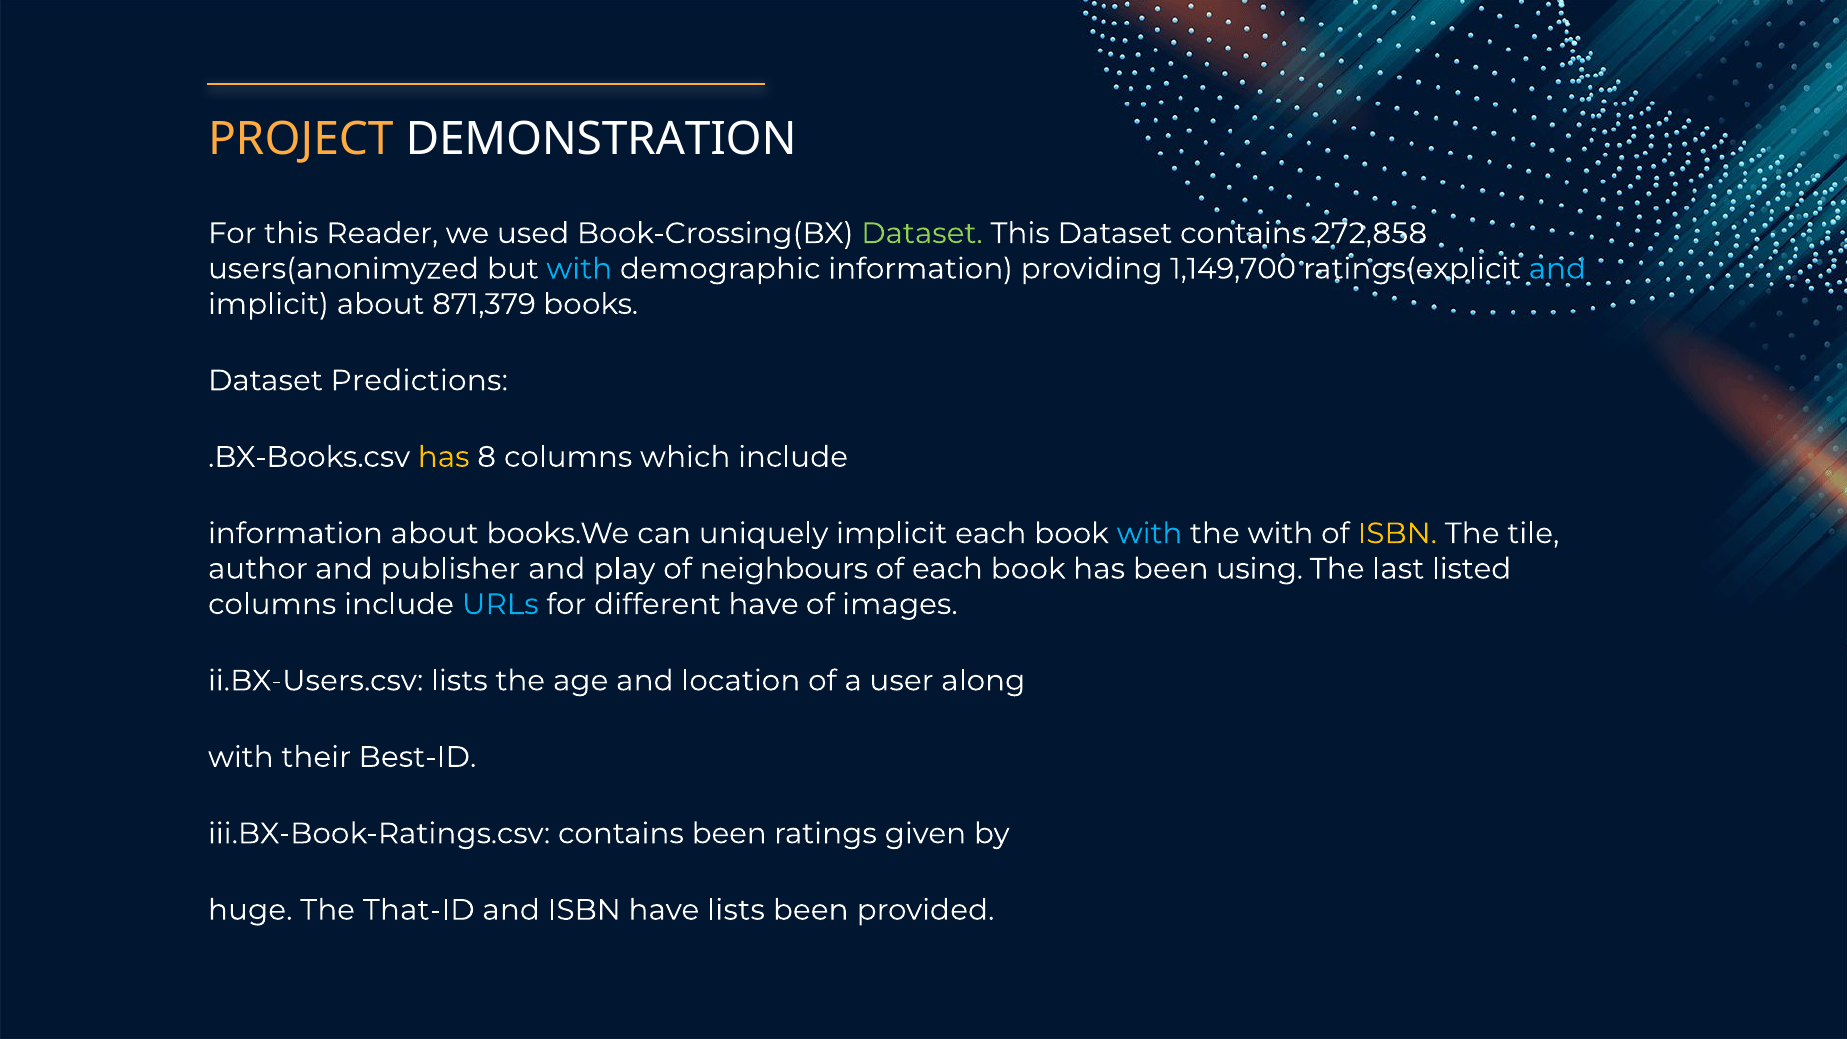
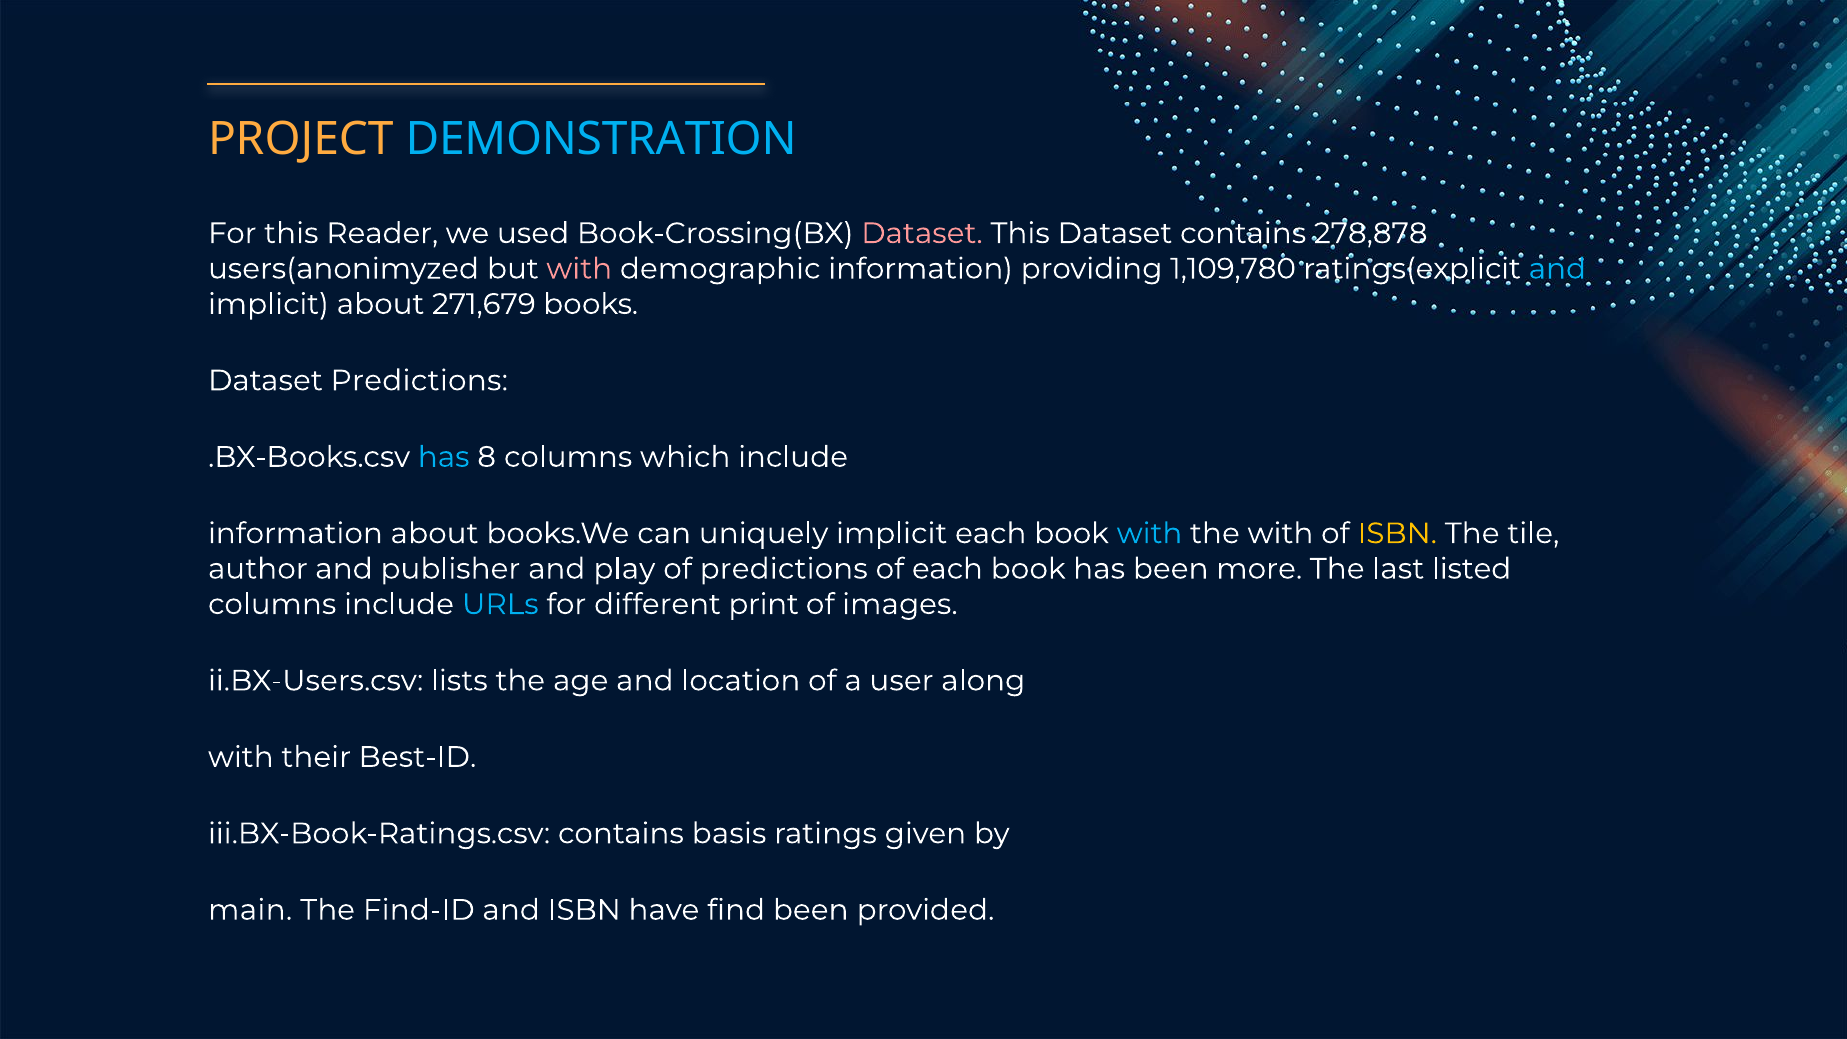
DEMONSTRATION colour: white -> light blue (601, 139)
Dataset colour: light green -> pink (922, 233)
272,858: 272,858 -> 278,878 (1371, 233)
with colour: light blue -> pink (579, 269)
1,149,700: 1,149,700 -> 1,109,780 (1233, 269)
871,379: 871,379 -> 271,679 (484, 304)
has colour: yellow -> light blue (444, 457)
of neighbours: neighbours -> predictions (784, 569)
using: using -> more (1259, 569)
different have: have -> print (764, 604)
contains been: been -> basis (729, 834)
huge: huge -> main (250, 910)
That-ID: That-ID -> Find-ID (419, 910)
have lists: lists -> find (736, 910)
